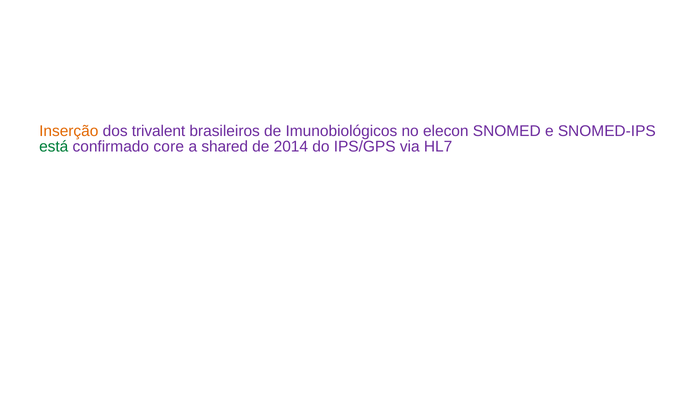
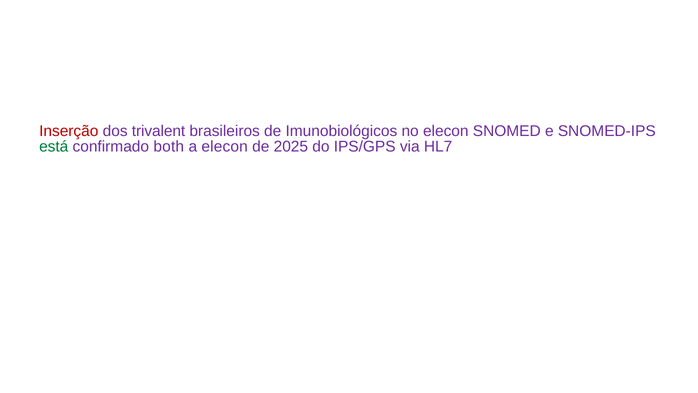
Inserção colour: orange -> red (69, 131)
core: core -> both (169, 146)
a shared: shared -> elecon (225, 146)
2014: 2014 -> 2025 (291, 146)
